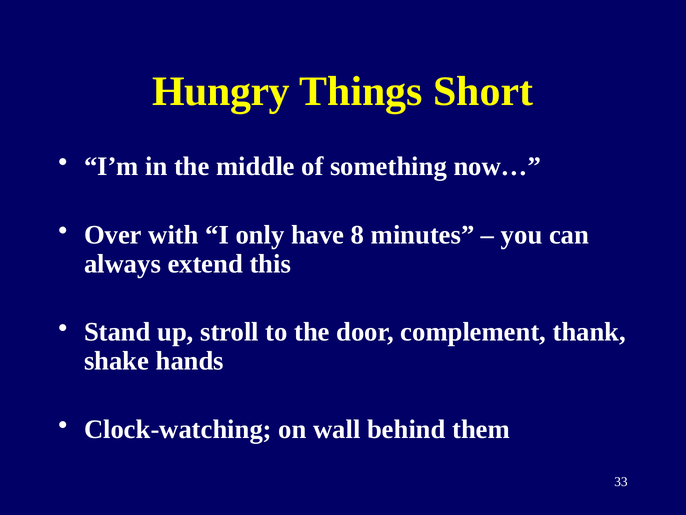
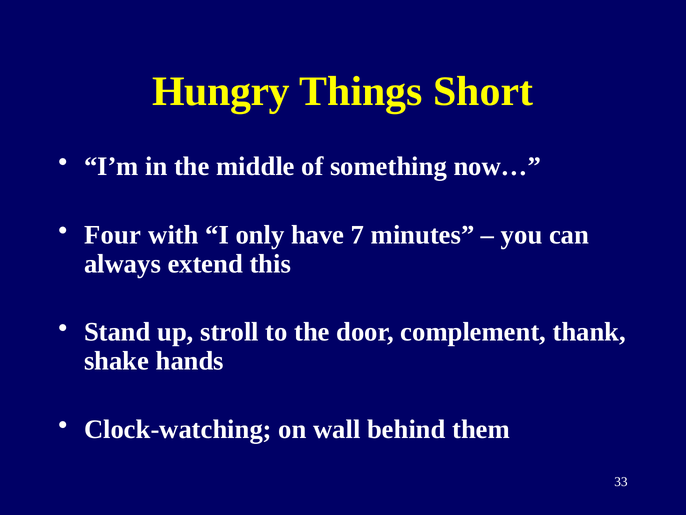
Over: Over -> Four (113, 235)
8: 8 -> 7 (358, 235)
